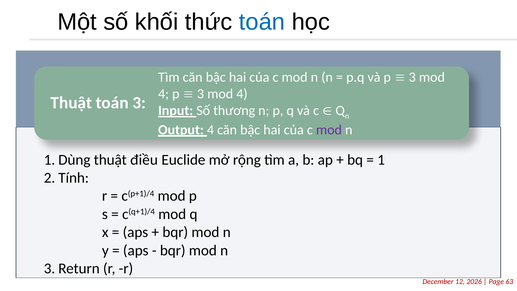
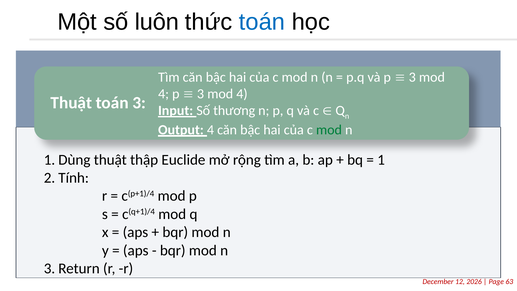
khối: khối -> luôn (157, 22)
mod colour: purple -> green (329, 130)
điều: điều -> thập (144, 160)
